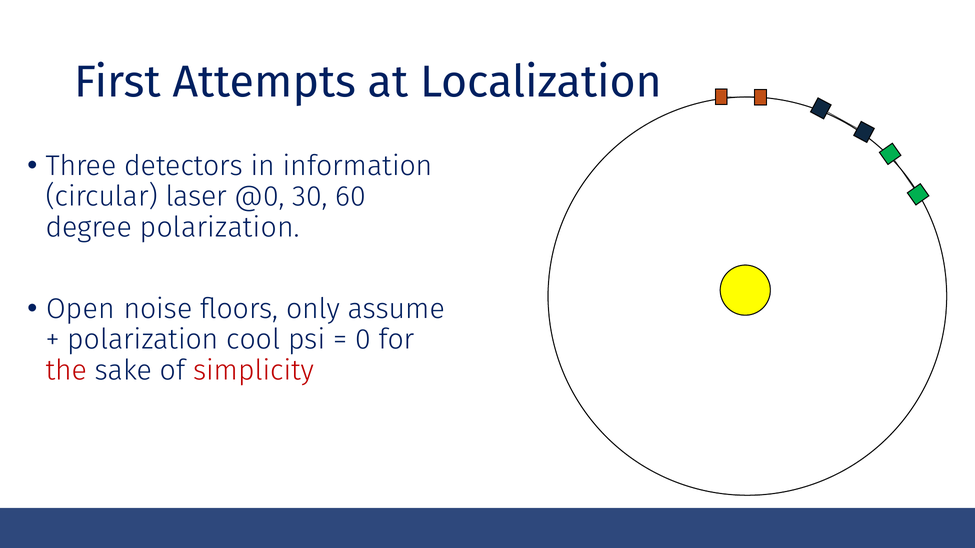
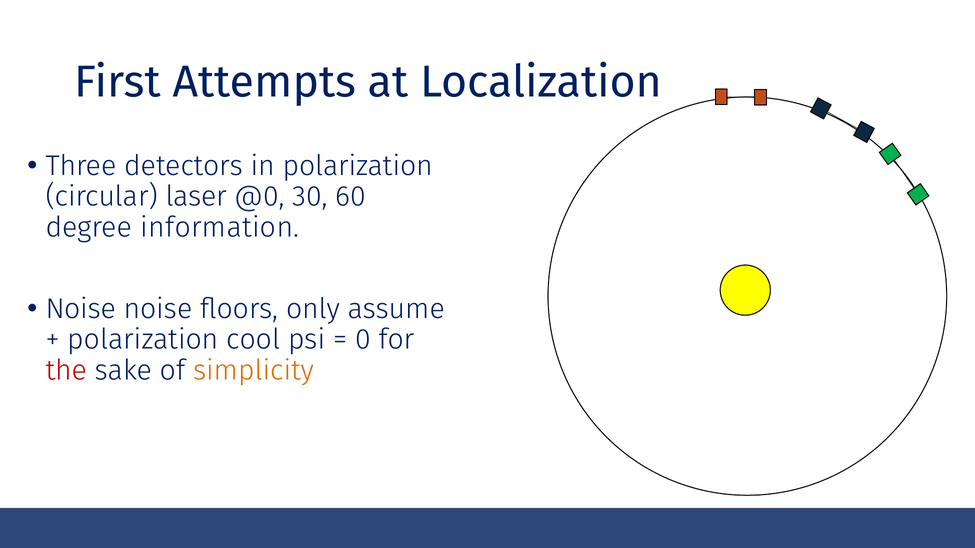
in information: information -> polarization (358, 166)
degree polarization: polarization -> information (220, 227)
Open: Open -> Noise (81, 309)
simplicity colour: red -> orange (254, 371)
